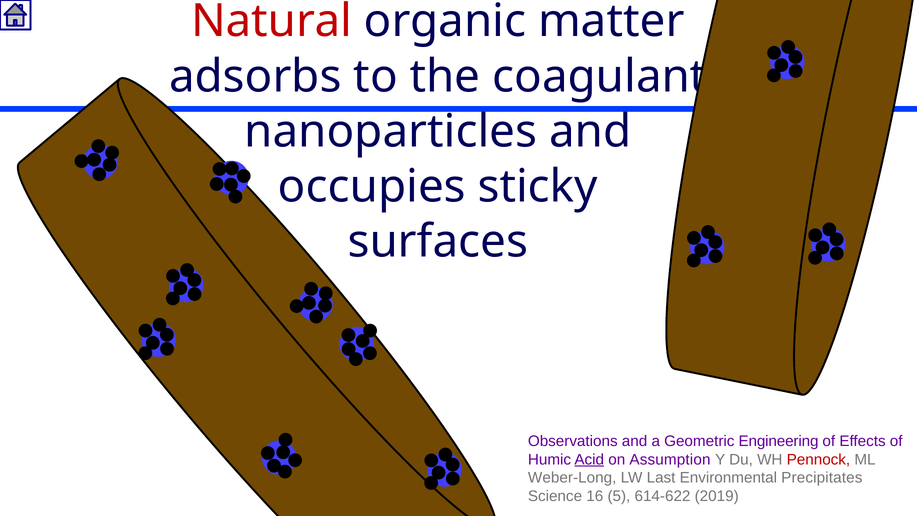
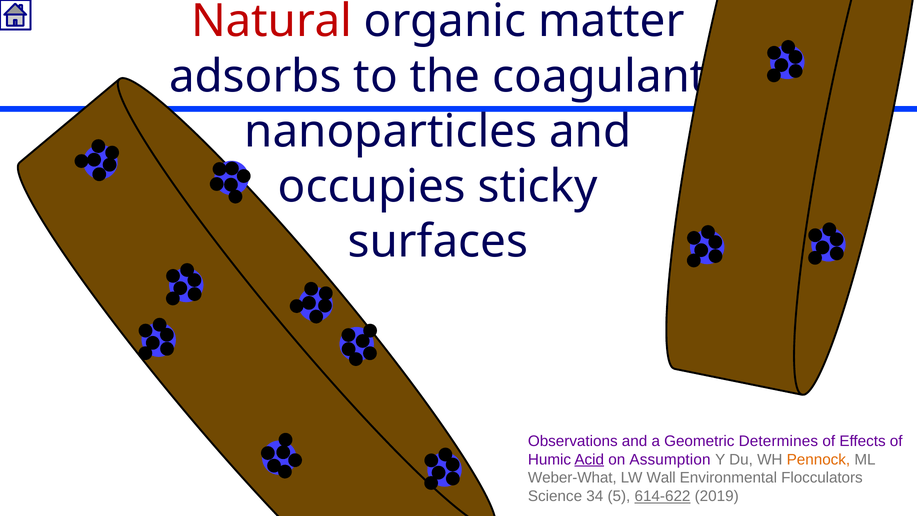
Engineering: Engineering -> Determines (778, 441)
Pennock colour: red -> orange (818, 459)
Weber-Long: Weber-Long -> Weber-What (572, 478)
Last: Last -> Wall (661, 478)
Precipitates: Precipitates -> Flocculators (822, 478)
16: 16 -> 34 (595, 496)
614-622 underline: none -> present (663, 496)
